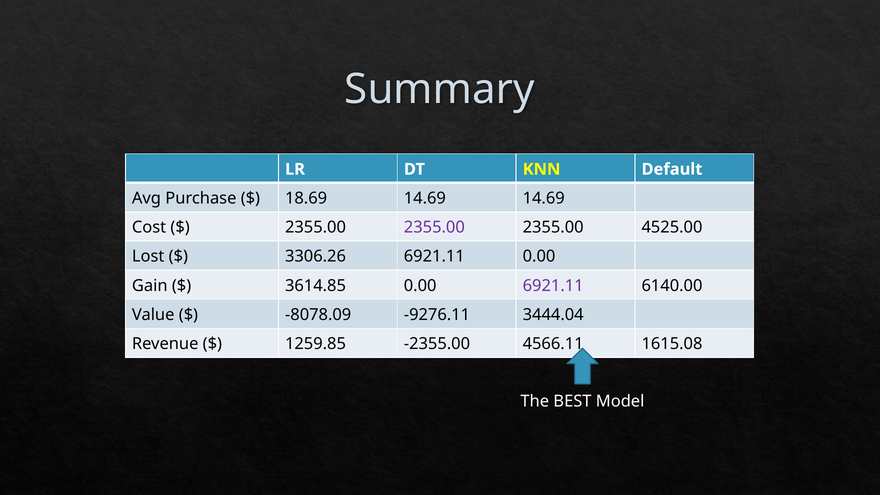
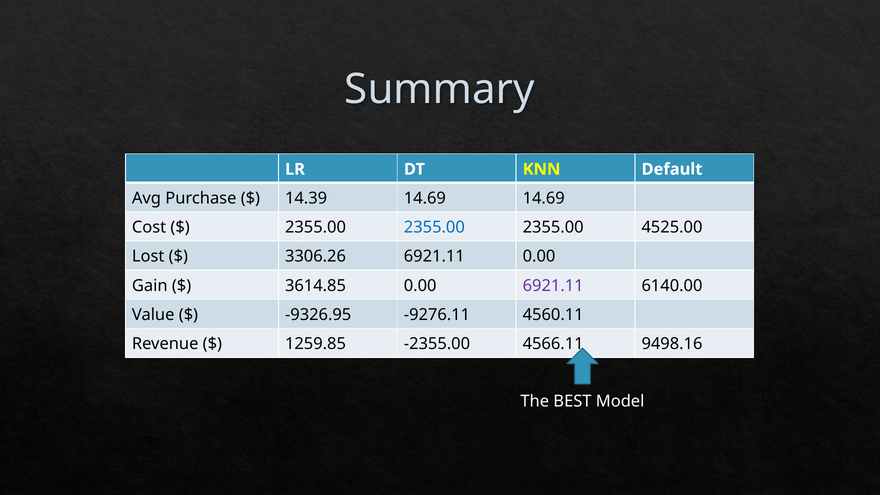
18.69: 18.69 -> 14.39 (306, 198)
2355.00 colour: purple -> blue (434, 227)
-8078.09: -8078.09 -> -9326.95 (318, 315)
3444.04: 3444.04 -> 4560.11 (553, 315)
1615.08: 1615.08 -> 9498.16 (672, 344)
